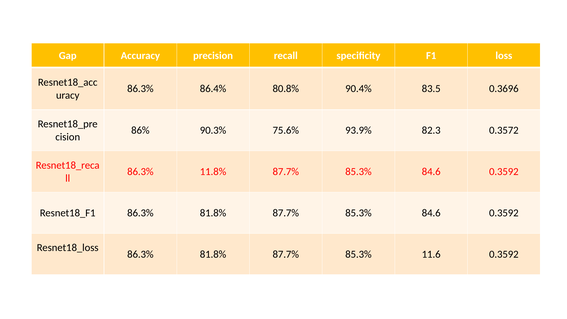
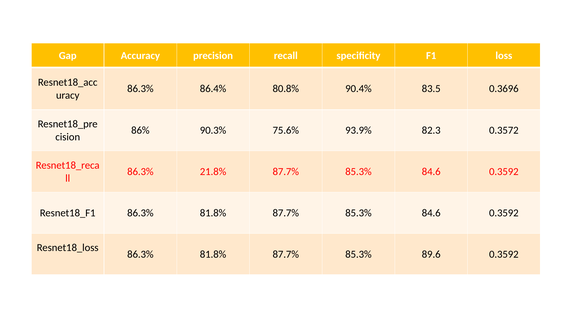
11.8%: 11.8% -> 21.8% (213, 172)
11.6: 11.6 -> 89.6 (431, 254)
